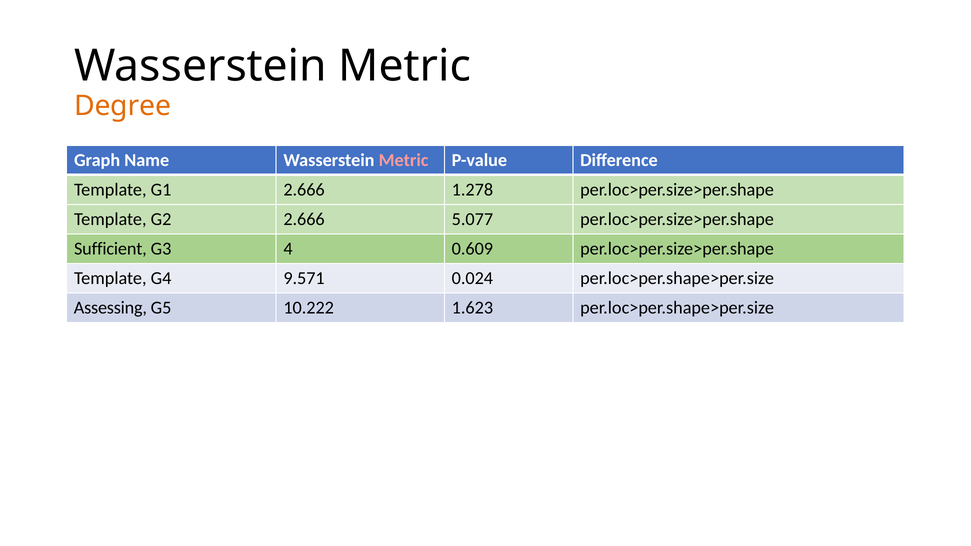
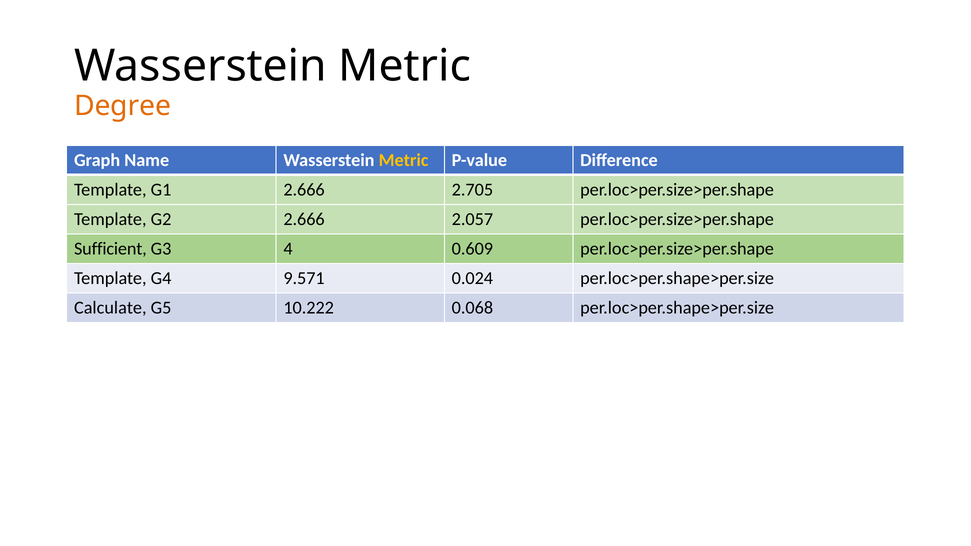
Metric colour: pink -> yellow (404, 160)
1.278: 1.278 -> 2.705 (472, 190)
5.077: 5.077 -> 2.057 (472, 219)
Assessing: Assessing -> Calculate (110, 308)
1.623: 1.623 -> 0.068 (472, 308)
